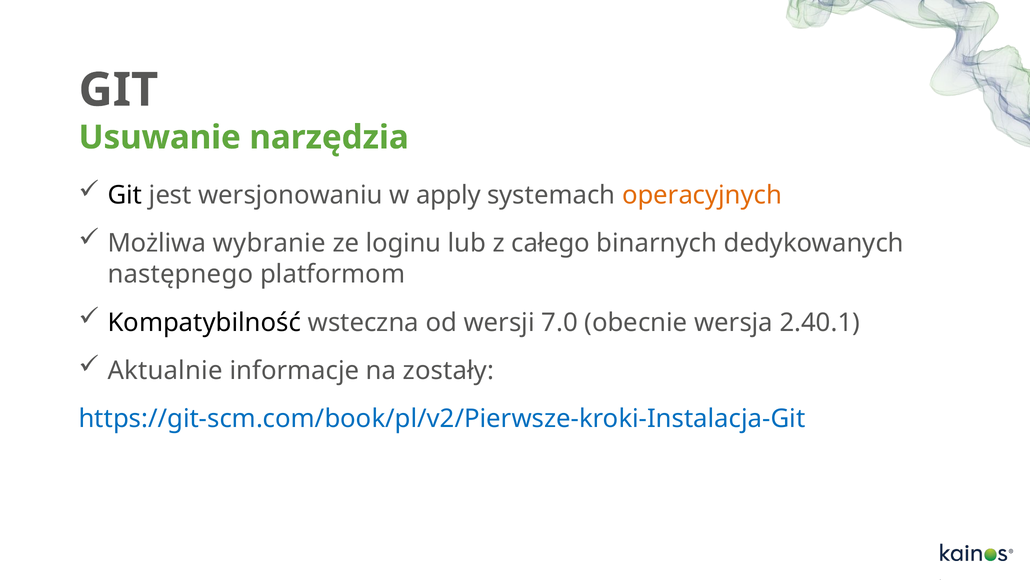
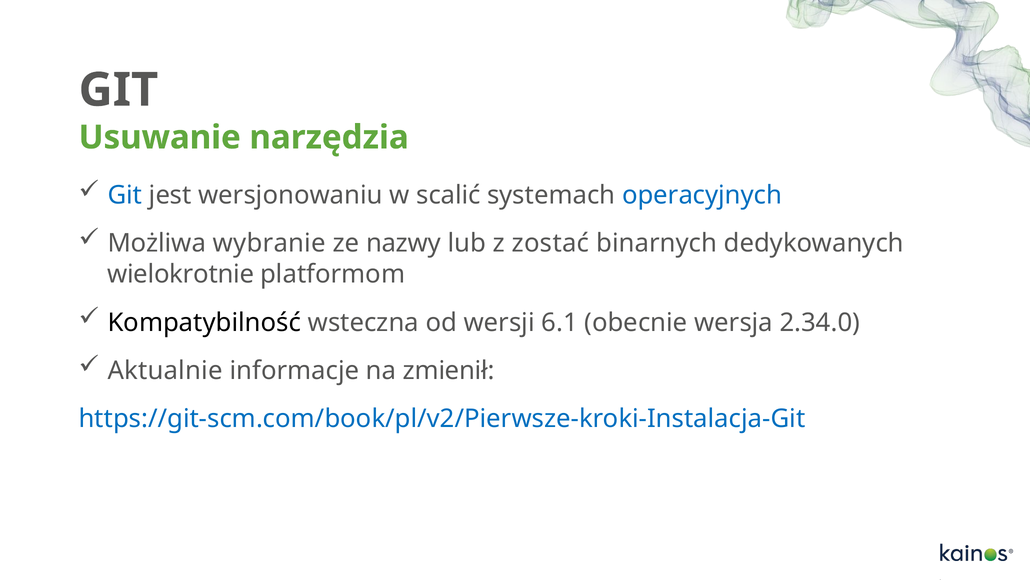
Git colour: black -> blue (125, 195)
apply: apply -> scalić (448, 195)
operacyjnych colour: orange -> blue (702, 195)
loginu: loginu -> nazwy (404, 243)
całego: całego -> zostać (550, 243)
następnego: następnego -> wielokrotnie (181, 274)
7.0: 7.0 -> 6.1 (560, 322)
2.40.1: 2.40.1 -> 2.34.0 (820, 322)
zostały: zostały -> zmienił (449, 370)
